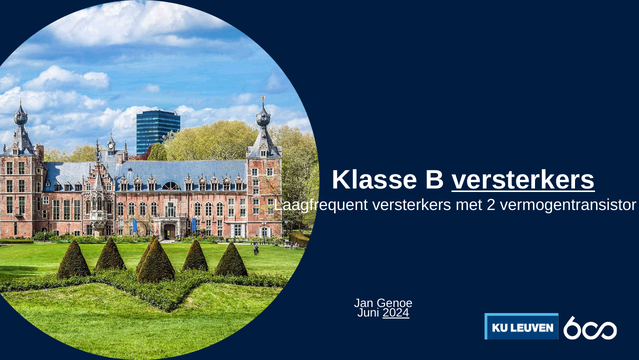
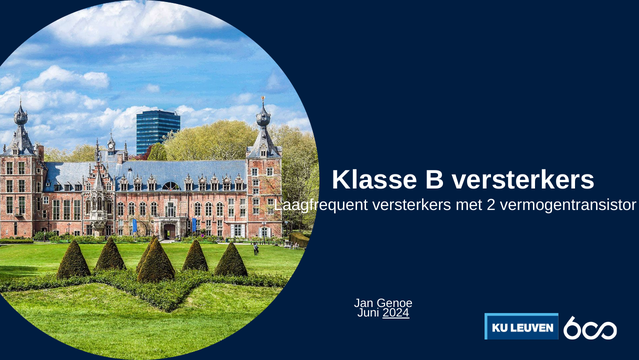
versterkers underline: present -> none (523, 180)
